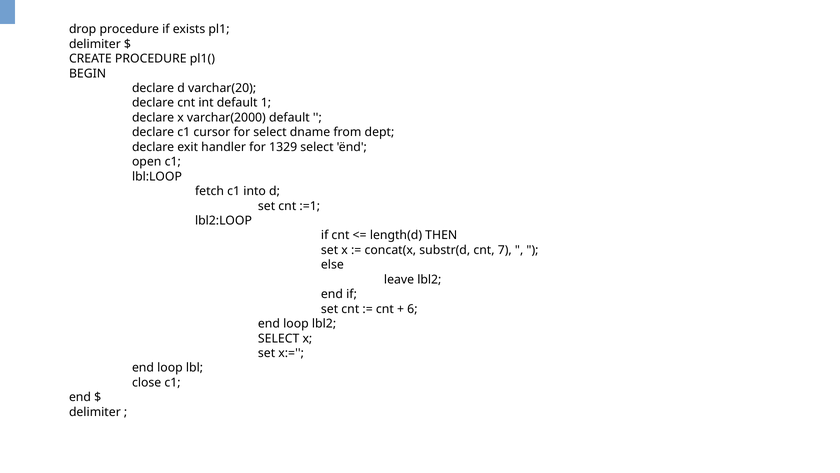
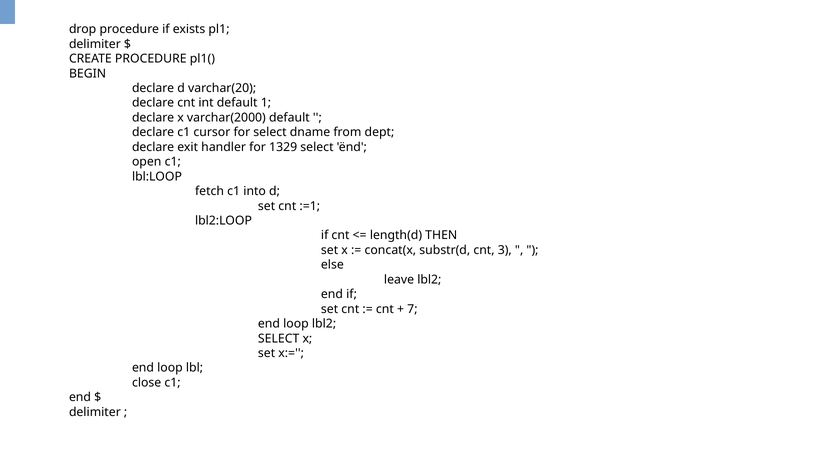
7: 7 -> 3 (505, 250)
6: 6 -> 7 (412, 309)
